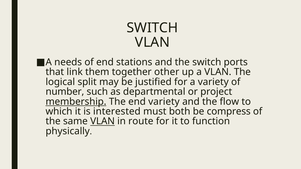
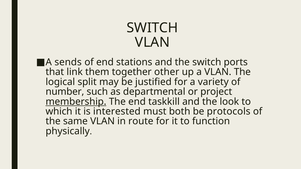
needs: needs -> sends (68, 62)
end variety: variety -> taskkill (164, 102)
flow: flow -> look (229, 102)
compress: compress -> protocols (229, 112)
VLAN underline: present -> none (103, 122)
